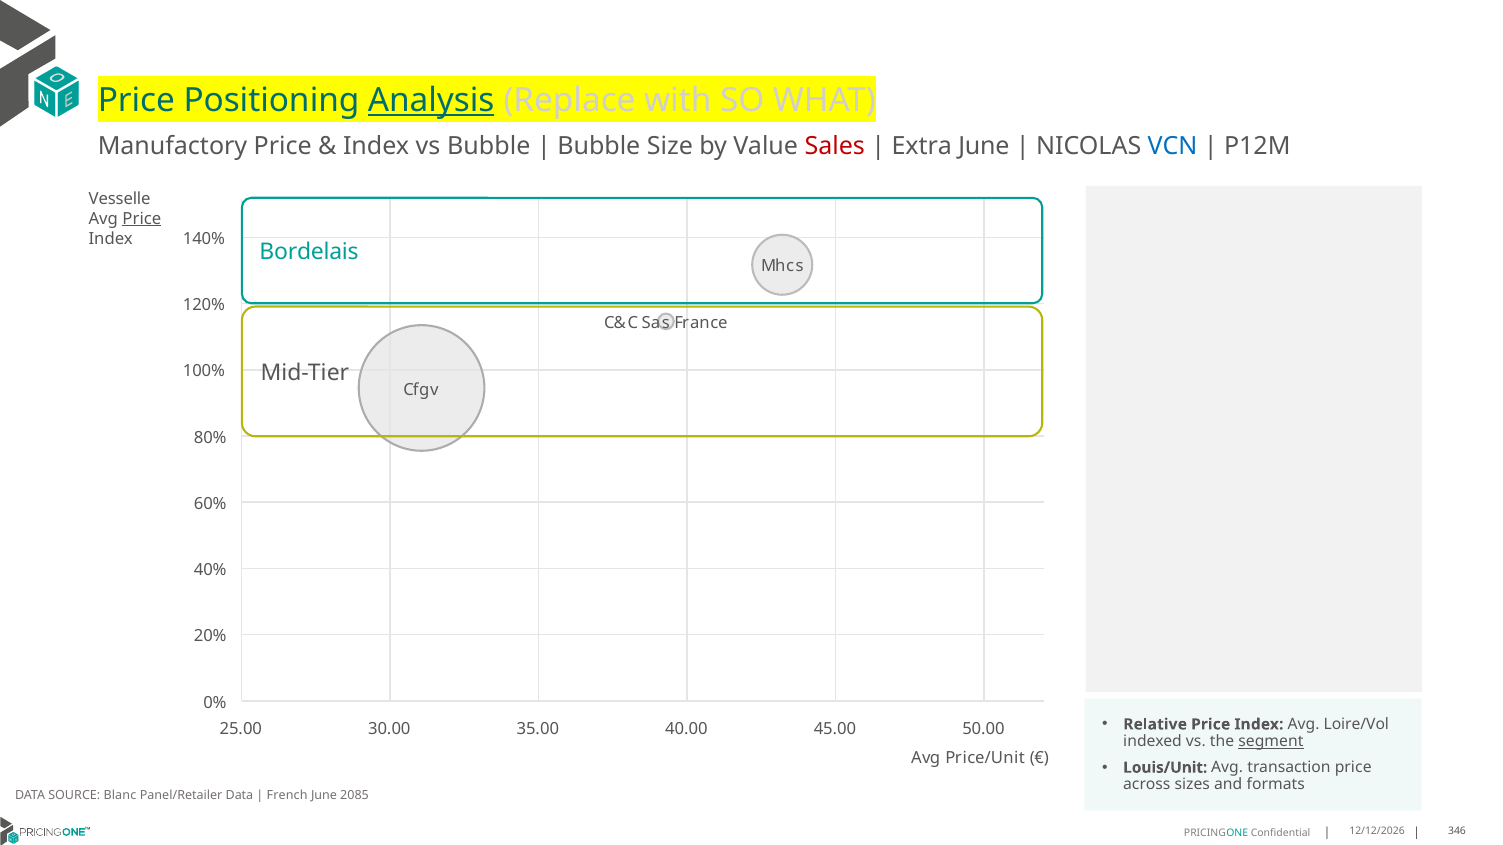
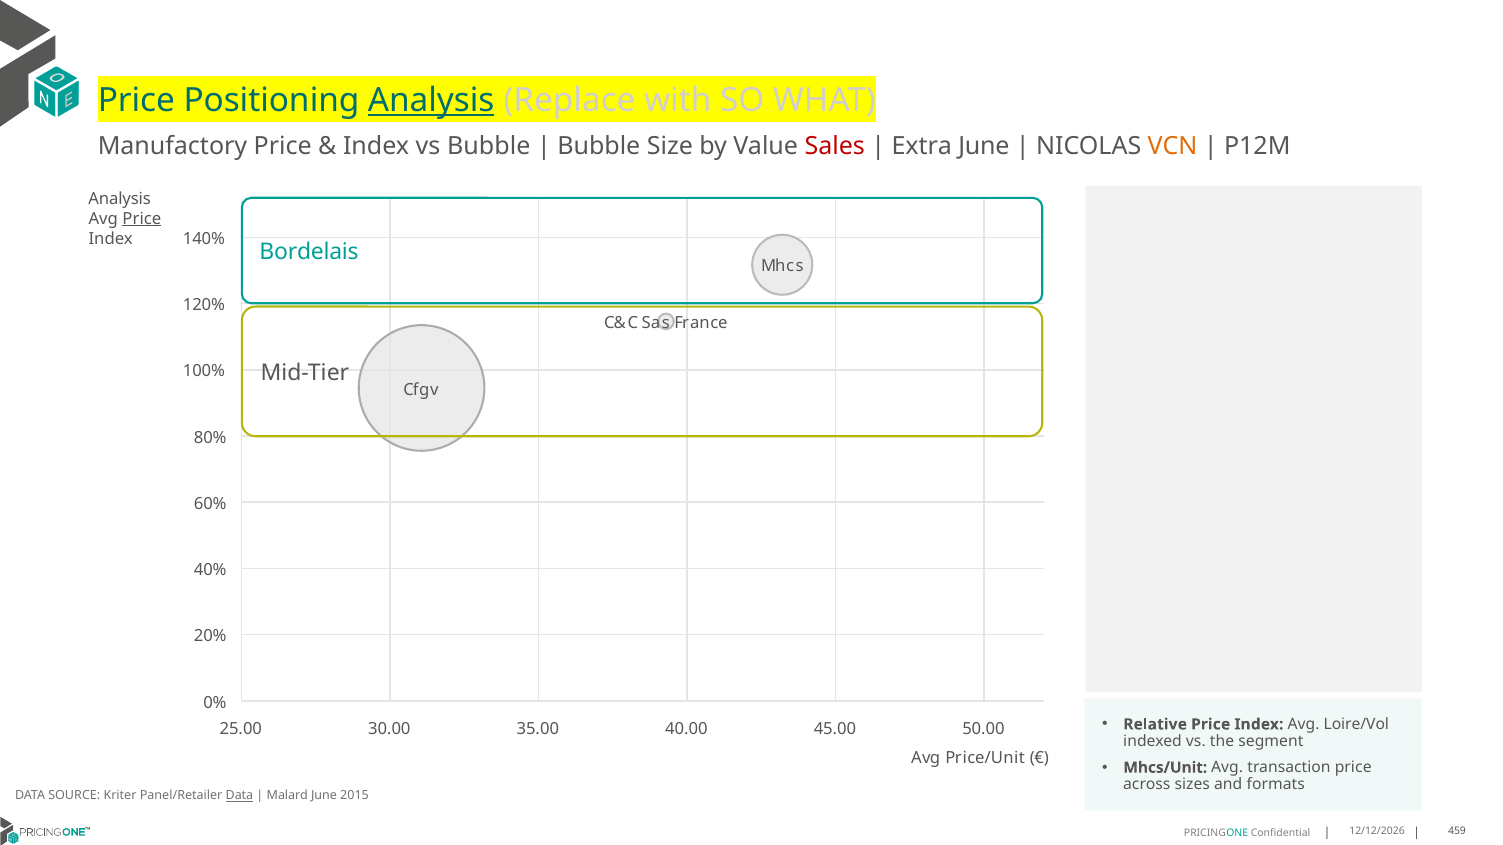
VCN colour: blue -> orange (1173, 147)
Vesselle: Vesselle -> Analysis (120, 199)
segment underline: present -> none (1271, 742)
Louis/Unit: Louis/Unit -> Mhcs/Unit (1165, 768)
Blanc: Blanc -> Kriter (120, 796)
Data underline: none -> present (239, 796)
French: French -> Malard (287, 796)
2085: 2085 -> 2015 (355, 796)
346: 346 -> 459 (1457, 831)
